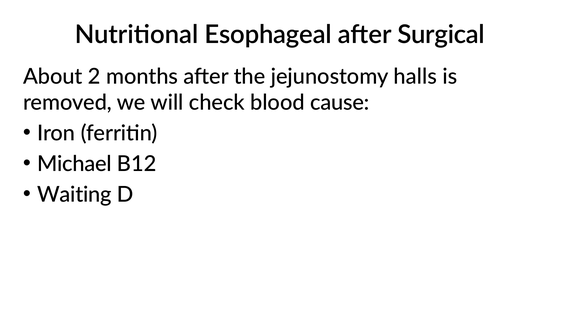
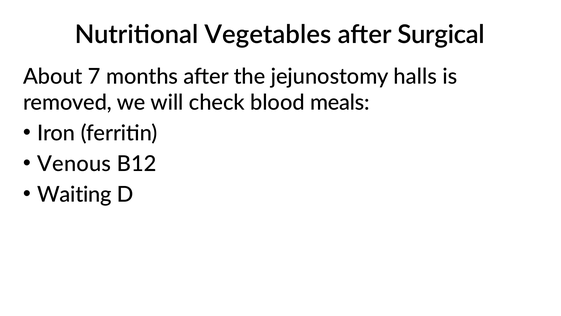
Esophageal: Esophageal -> Vegetables (268, 35)
2: 2 -> 7 (94, 76)
cause: cause -> meals (340, 103)
Michael: Michael -> Venous (74, 164)
